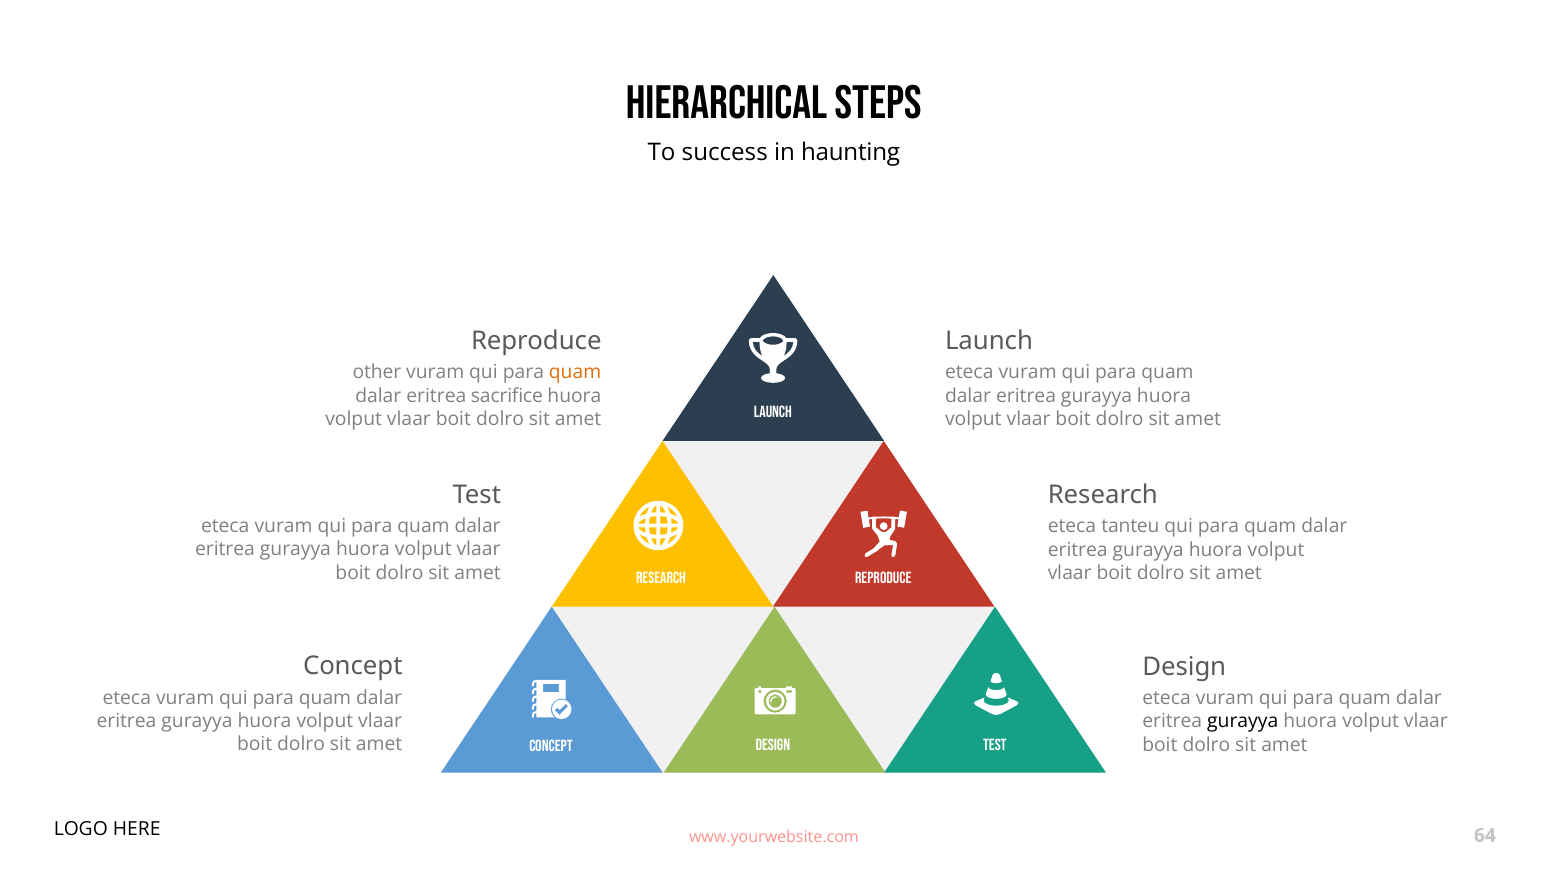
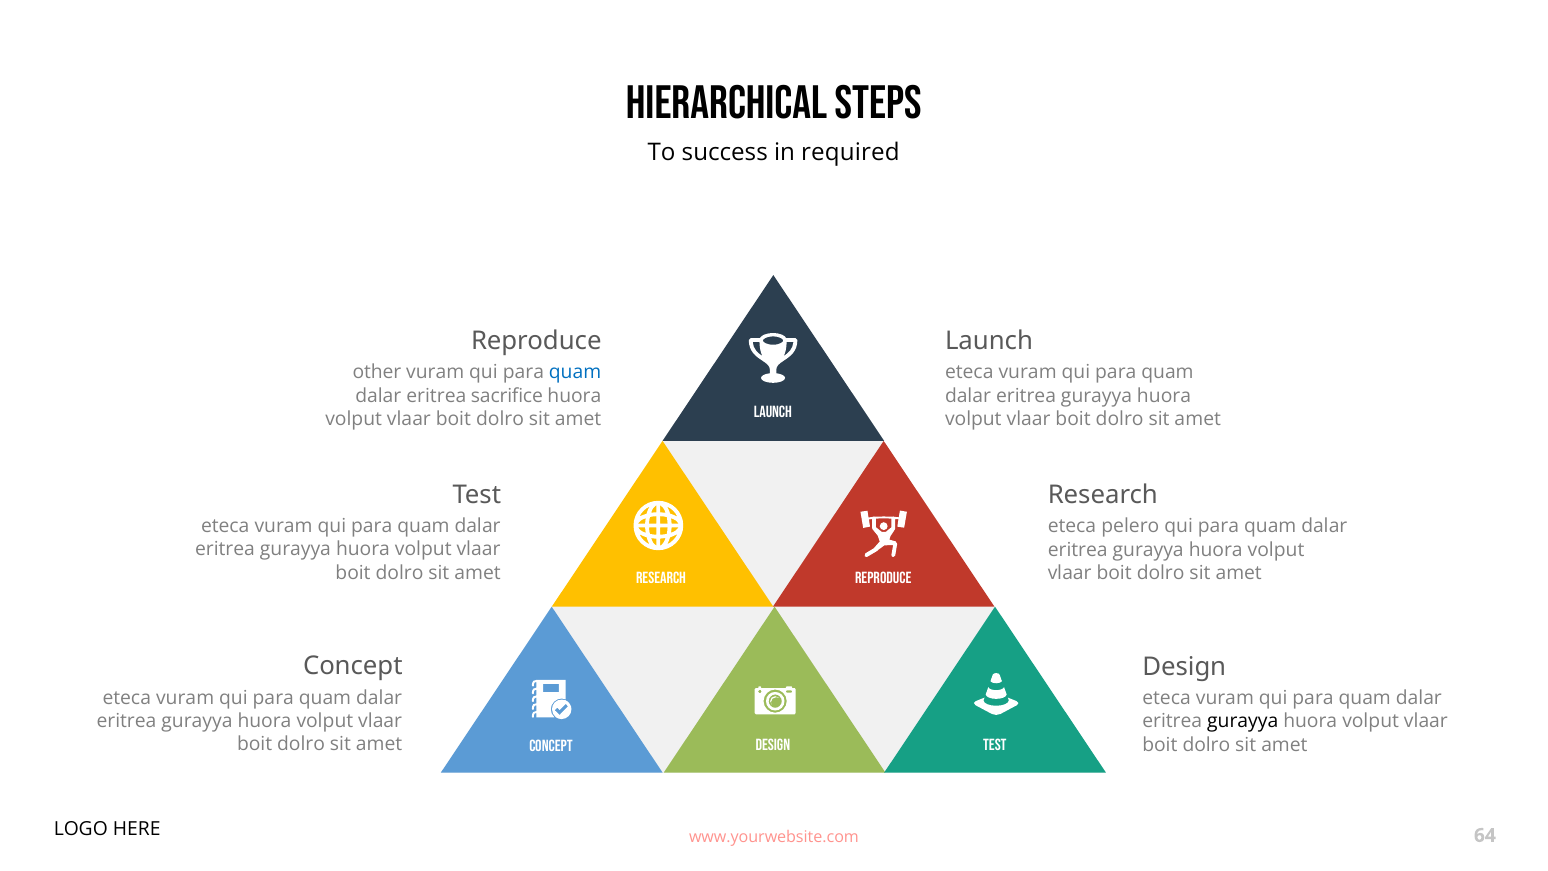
haunting: haunting -> required (850, 153)
quam colour: orange -> blue (575, 372)
tanteu: tanteu -> pelero (1130, 526)
